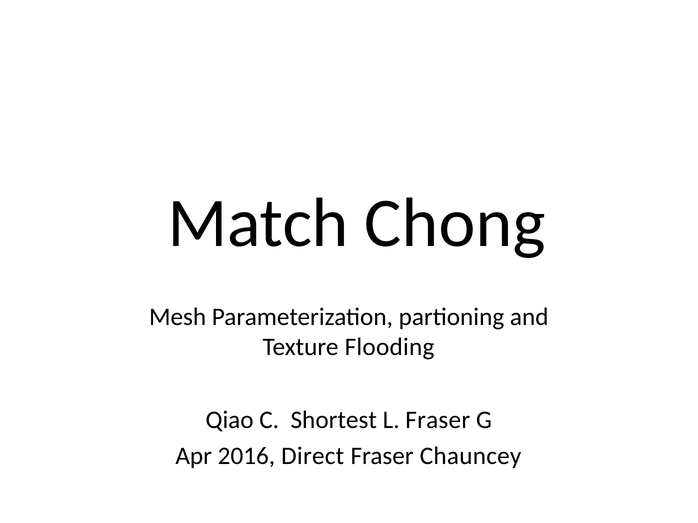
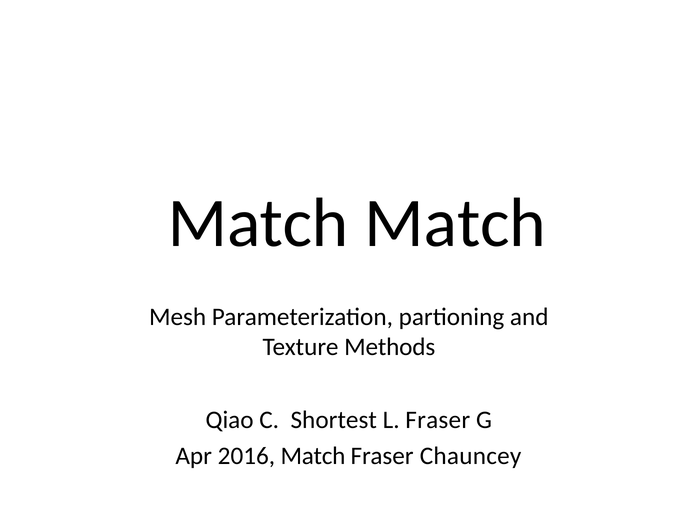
Match Chong: Chong -> Match (455, 224)
Flooding: Flooding -> Methods (390, 347)
2016 Direct: Direct -> Match (313, 457)
